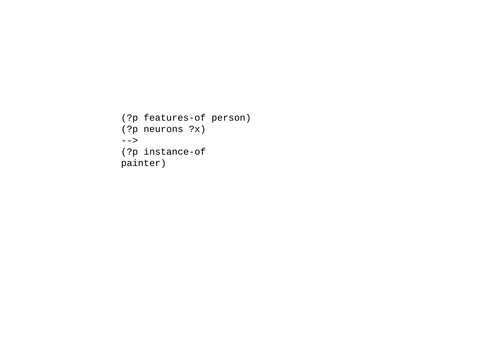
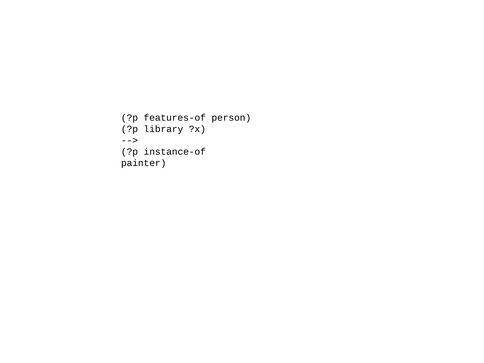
neurons: neurons -> library (163, 129)
